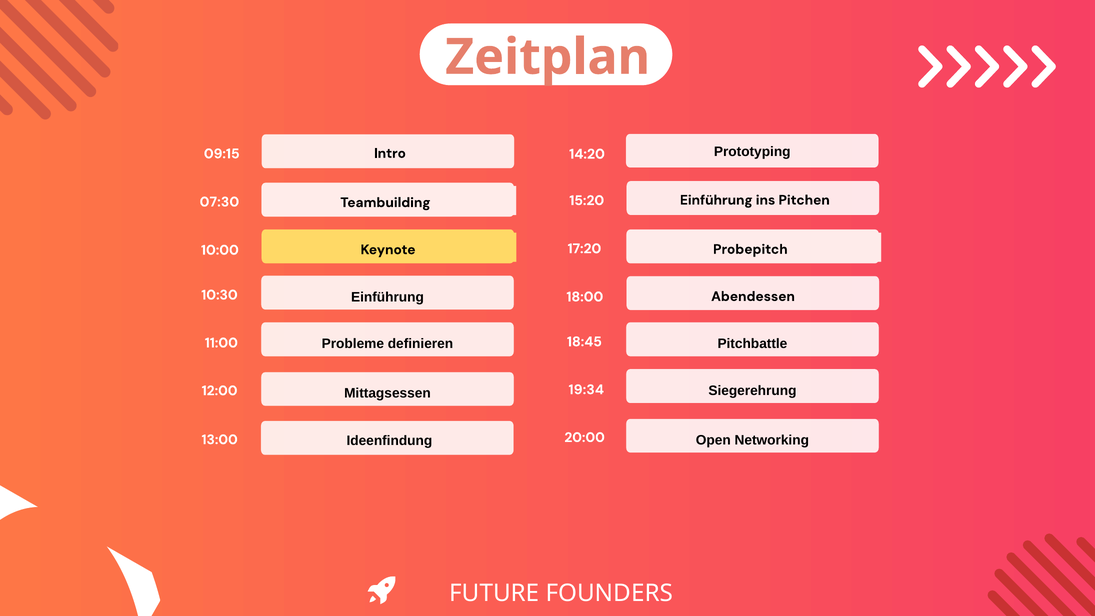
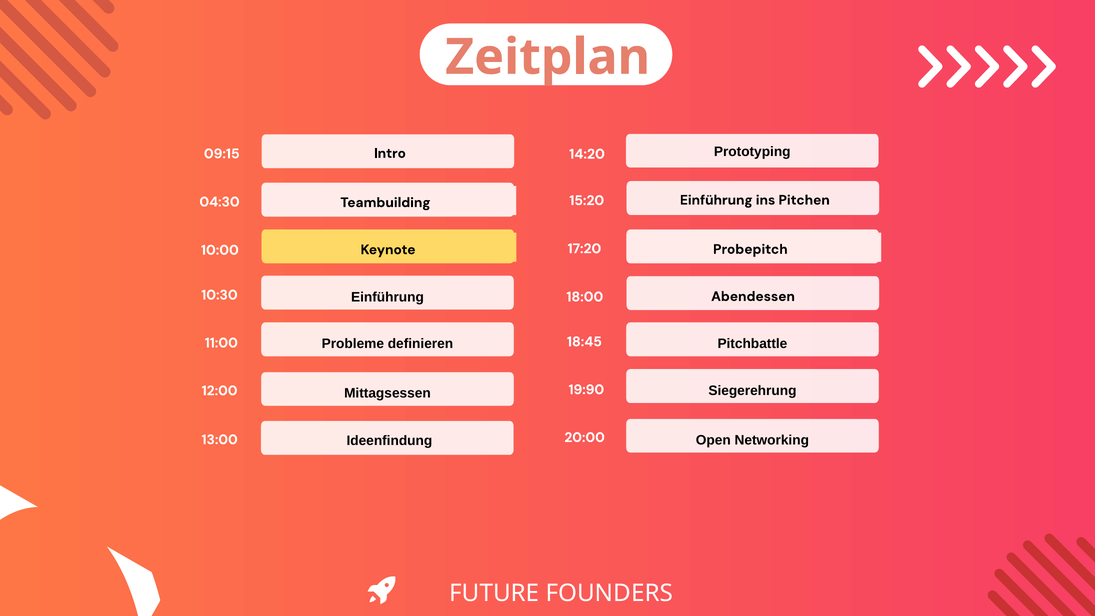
07:30: 07:30 -> 04:30 (220, 202)
19:34: 19:34 -> 19:90 (586, 390)
